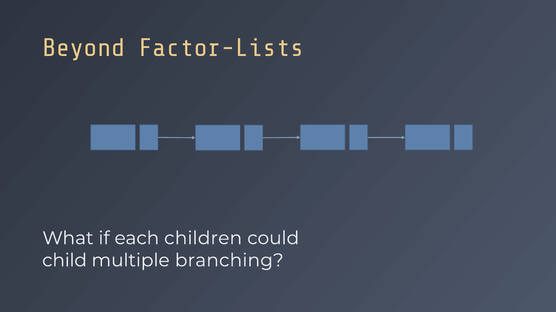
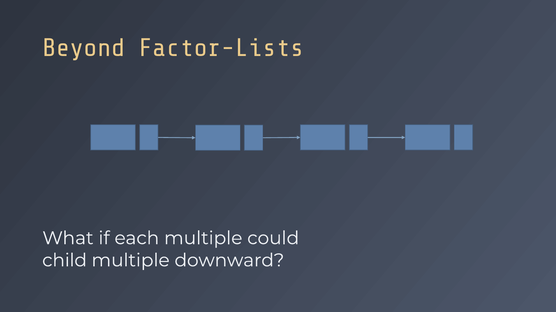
each children: children -> multiple (203, 239)
branching: branching -> downward (229, 261)
